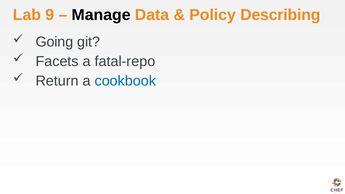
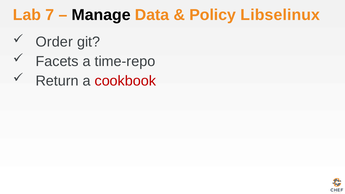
9: 9 -> 7 (50, 15)
Describing: Describing -> Libselinux (280, 15)
Going: Going -> Order (54, 42)
fatal-repo: fatal-repo -> time-repo (125, 61)
cookbook colour: blue -> red (125, 81)
